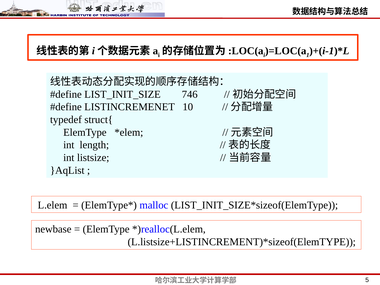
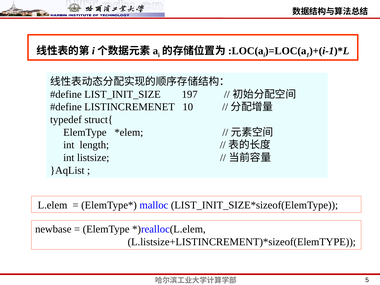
746: 746 -> 197 (190, 94)
